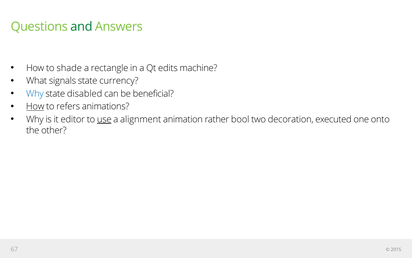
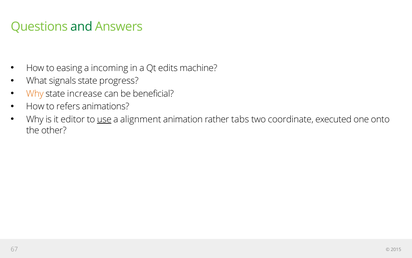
shade: shade -> easing (69, 68)
rectangle: rectangle -> incoming (110, 68)
currency: currency -> progress (119, 81)
Why colour: blue -> orange (35, 94)
disabled: disabled -> increase (85, 94)
How underline: present -> none (35, 106)
bool: bool -> tabs (240, 119)
decoration: decoration -> coordinate (291, 119)
